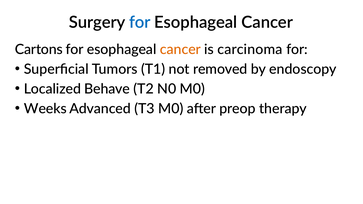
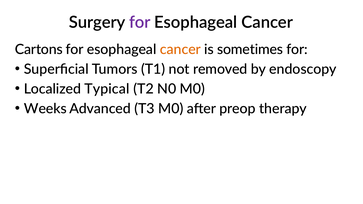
for colour: blue -> purple (140, 22)
carcinoma: carcinoma -> sometimes (250, 49)
Behave: Behave -> Typical (107, 89)
